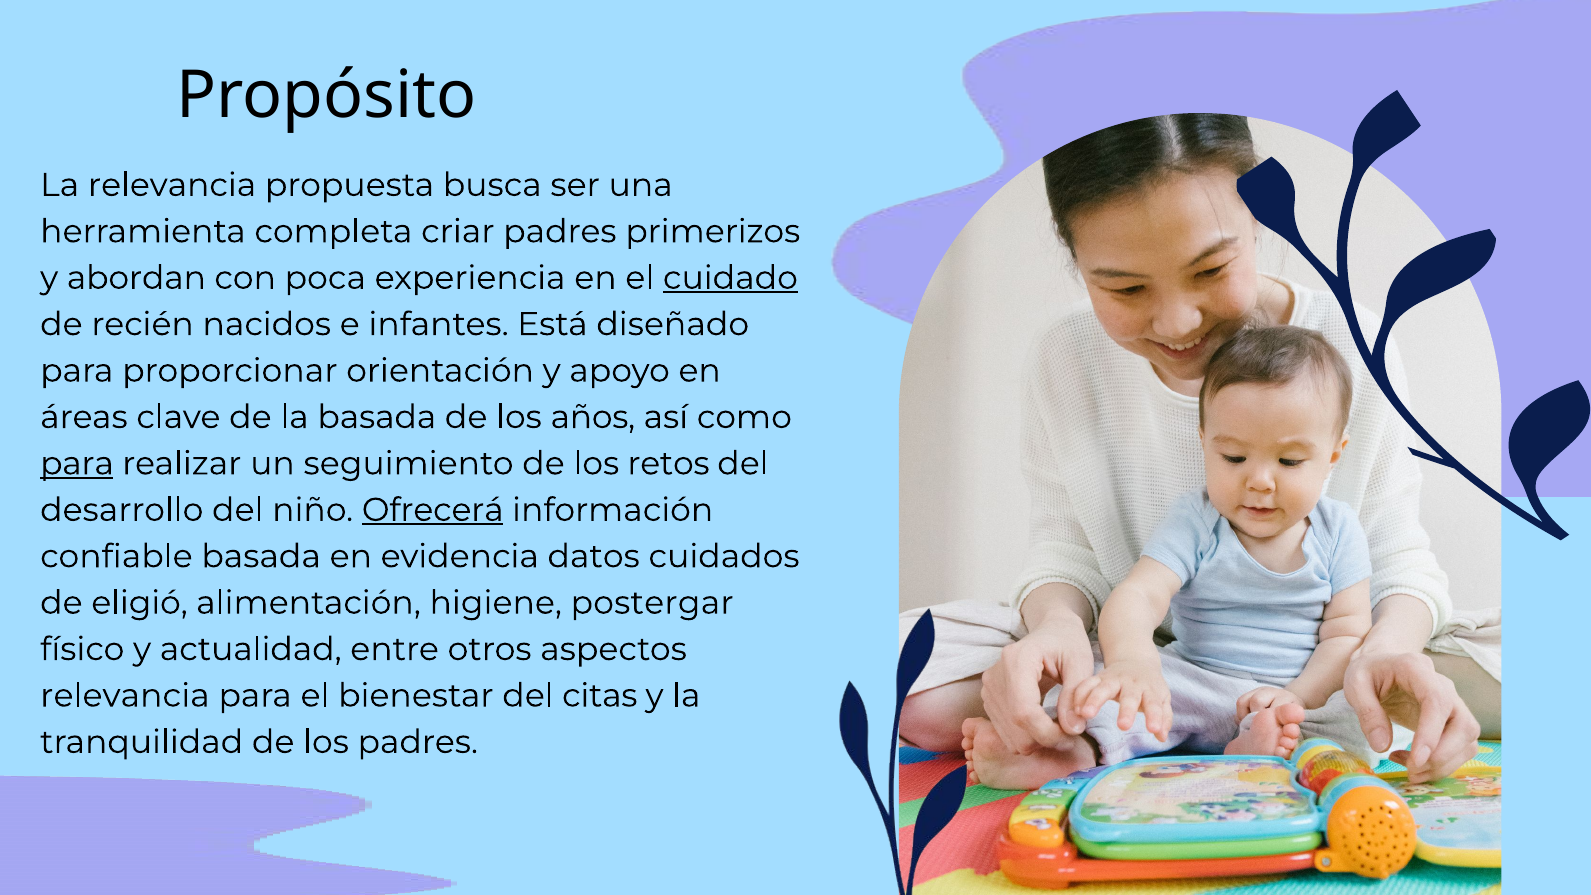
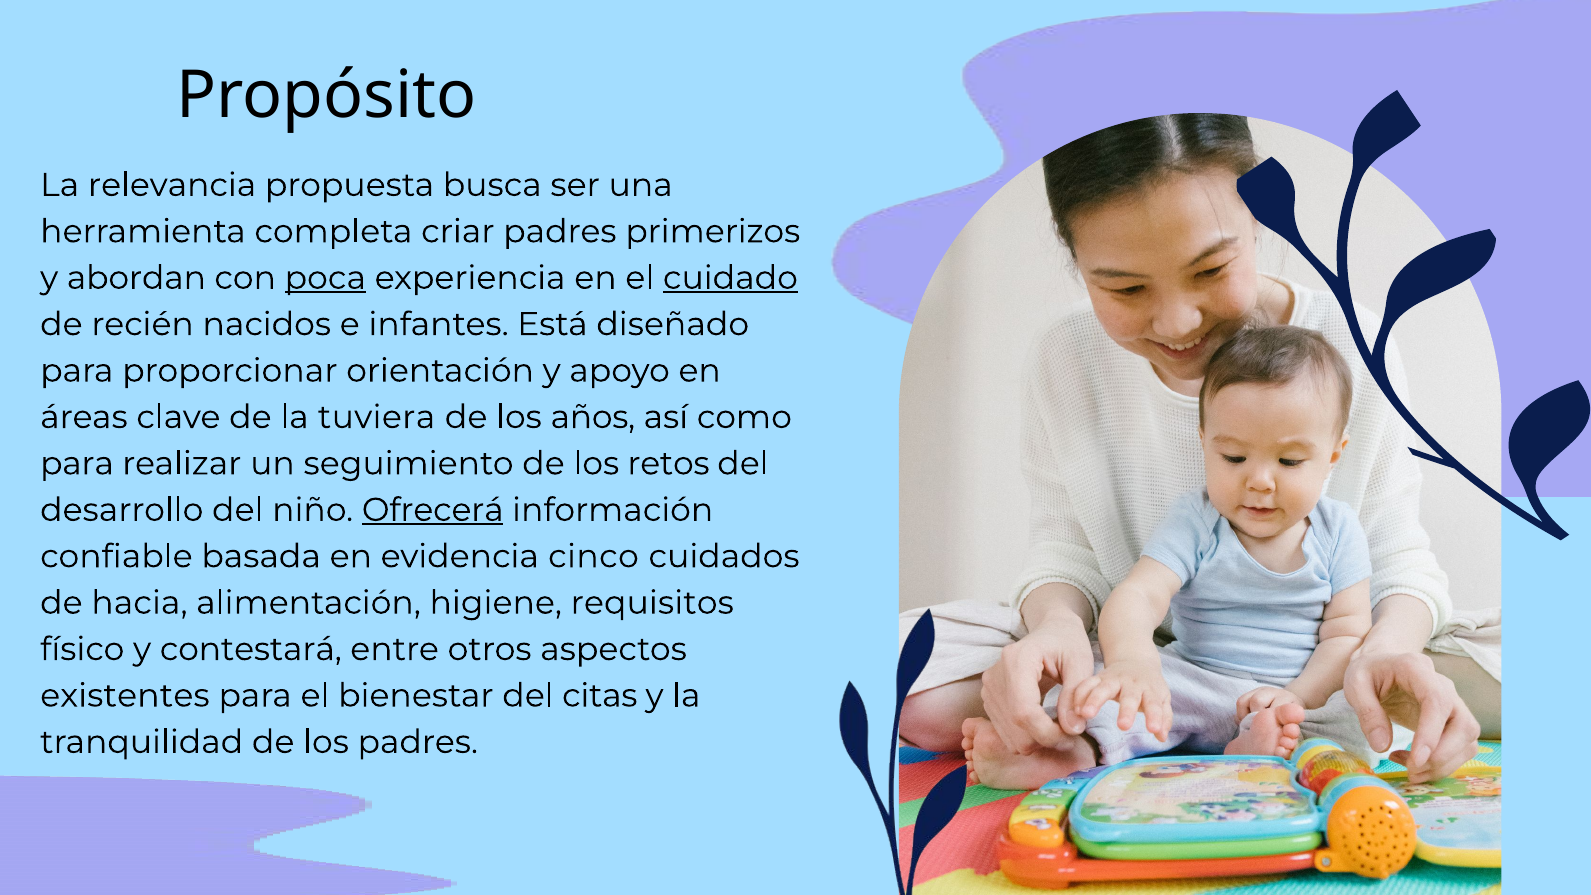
poca underline: none -> present (325, 278)
la basada: basada -> tuviera (377, 417)
para underline: present -> none (77, 464)
datos: datos -> cinco (593, 556)
eligió: eligió -> hacia (139, 603)
postergar: postergar -> requisitos (652, 603)
actualidad: actualidad -> contestará (251, 649)
relevancia: relevancia -> existentes (125, 696)
